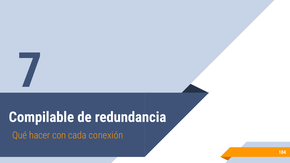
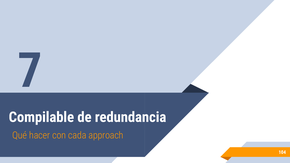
conexión: conexión -> approach (106, 135)
